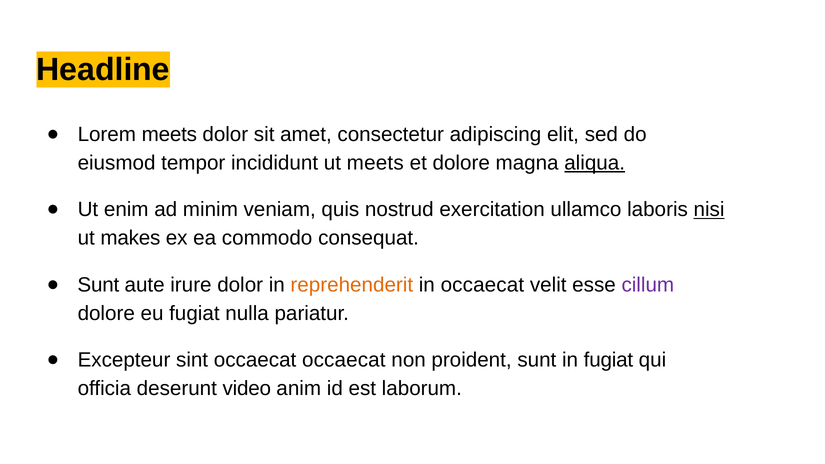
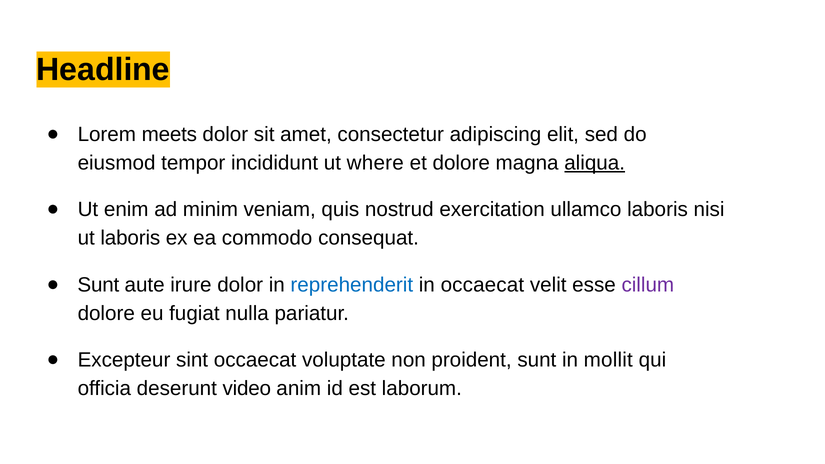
ut meets: meets -> where (375, 163)
nisi underline: present -> none (709, 210)
ut makes: makes -> laboris (130, 238)
reprehenderit colour: orange -> blue (352, 285)
occaecat occaecat: occaecat -> voluptate (344, 360)
in fugiat: fugiat -> mollit (608, 360)
